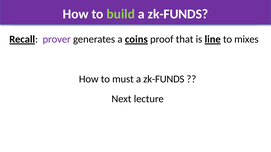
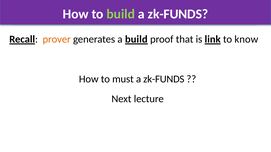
prover colour: purple -> orange (57, 39)
a coins: coins -> build (136, 39)
line: line -> link (213, 39)
mixes: mixes -> know (246, 39)
